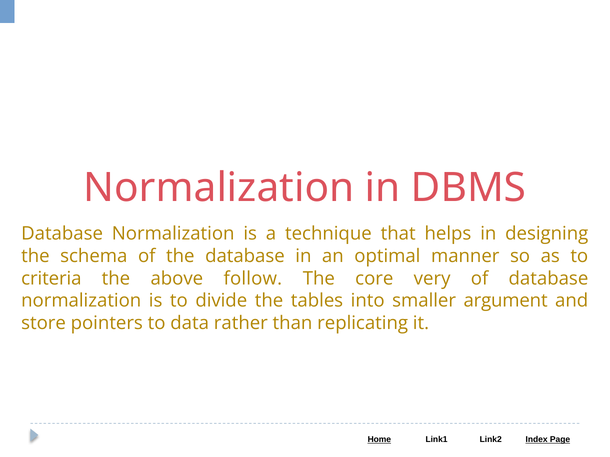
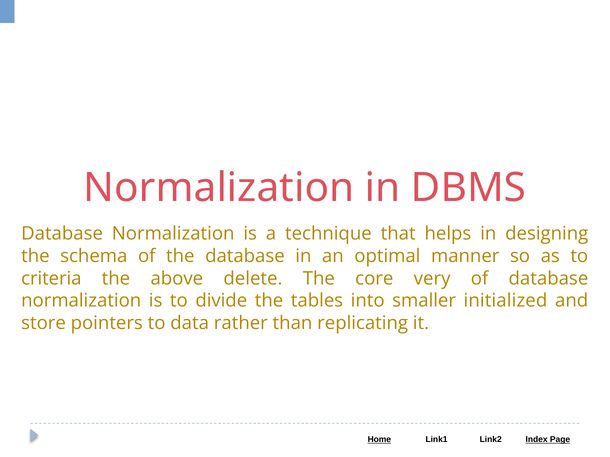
follow: follow -> delete (253, 279)
argument: argument -> initialized (505, 301)
